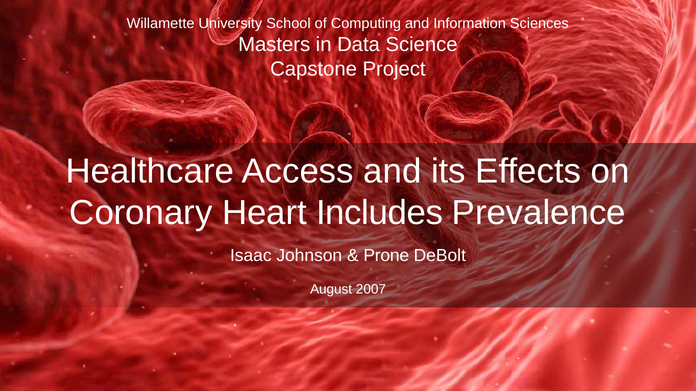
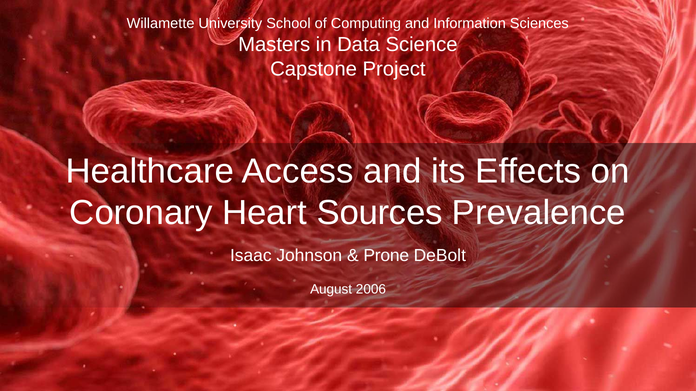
Includes: Includes -> Sources (380, 213)
2007: 2007 -> 2006 (371, 290)
